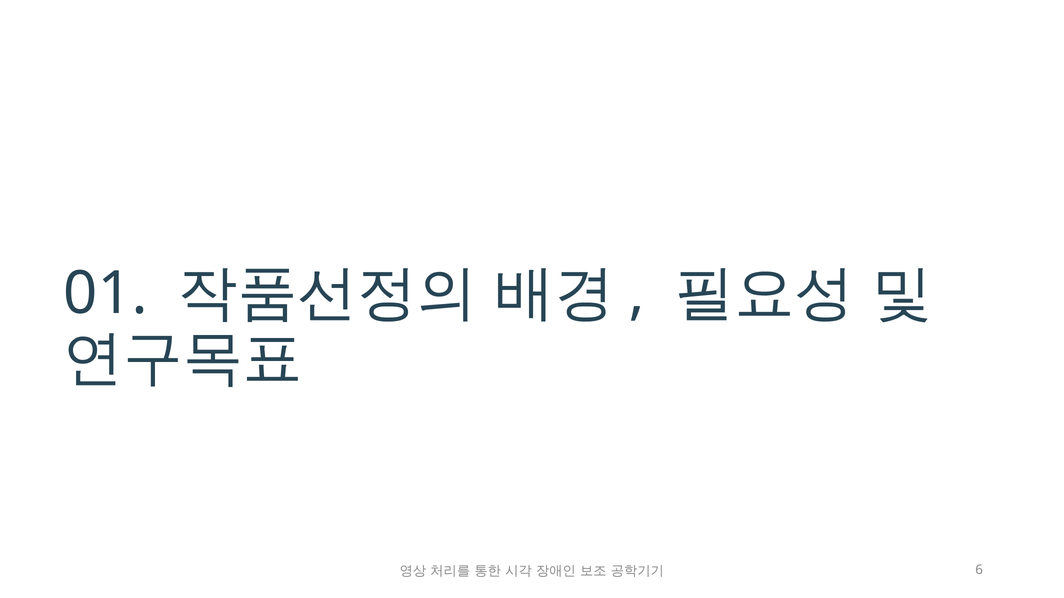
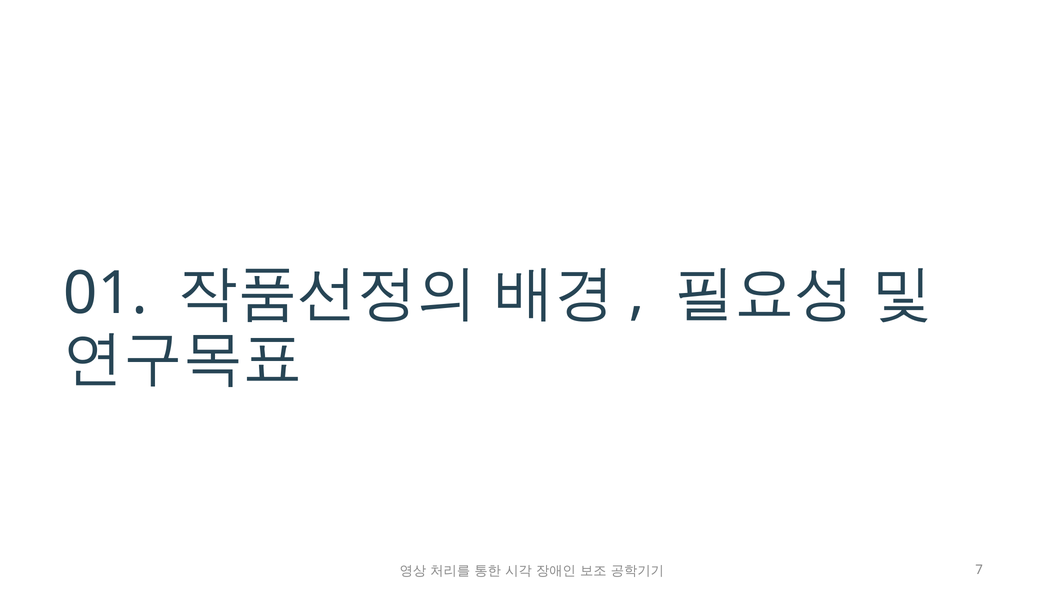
6: 6 -> 7 (979, 570)
